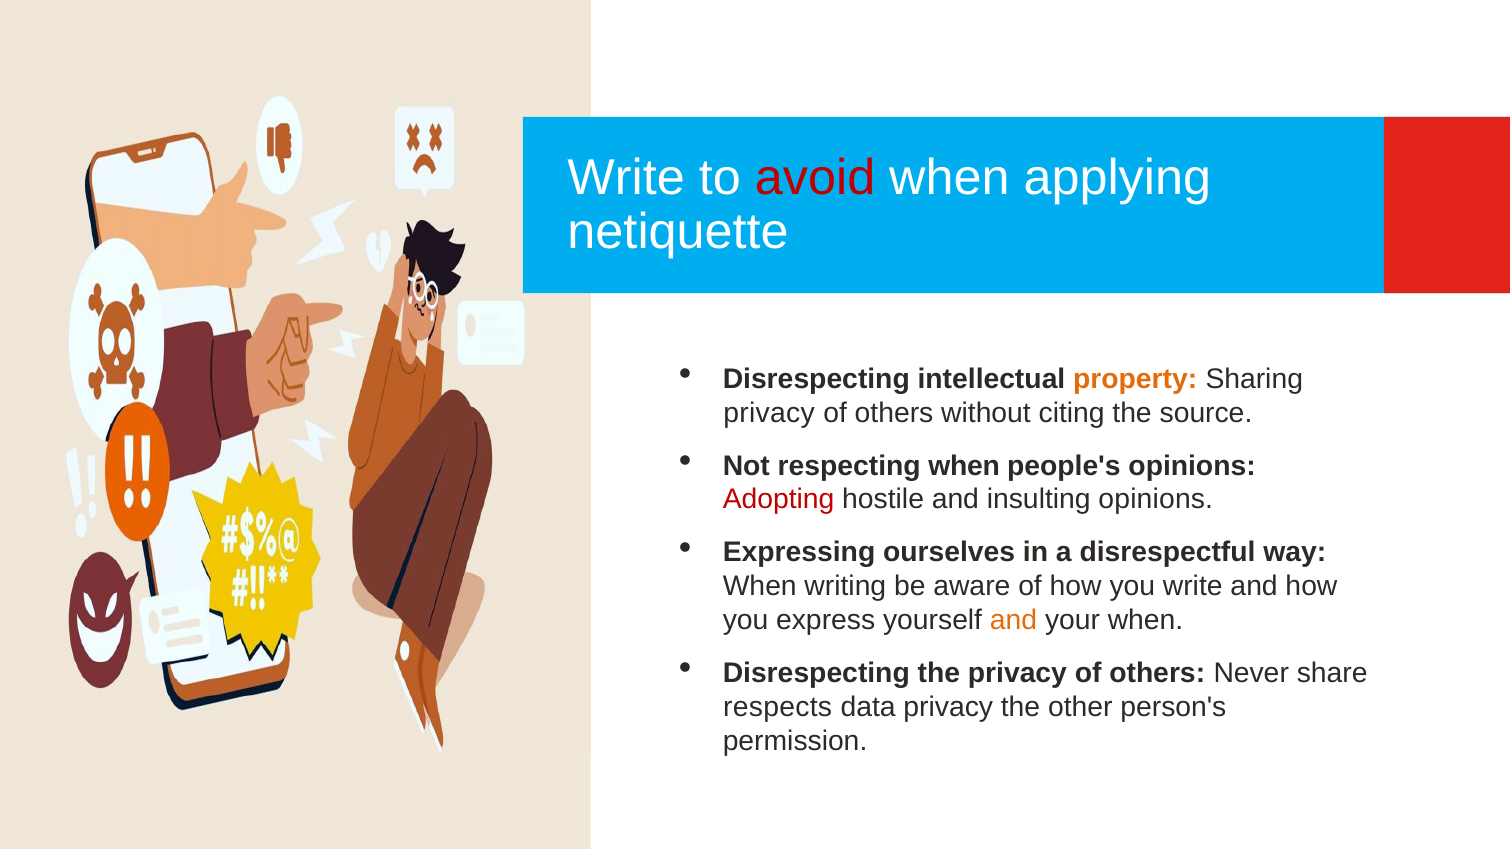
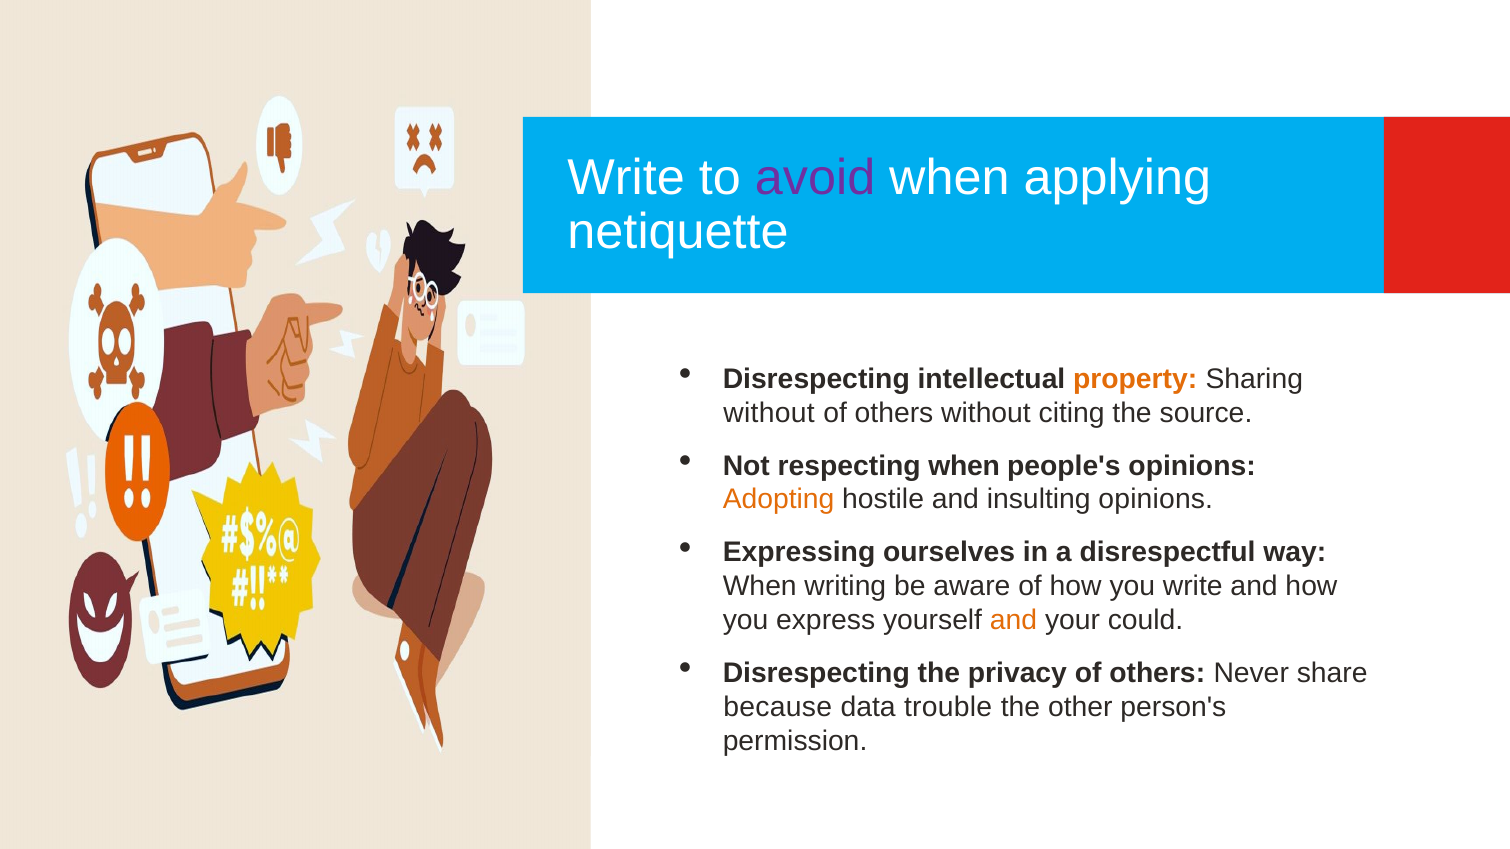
avoid colour: red -> purple (815, 178)
privacy: privacy -> without (769, 413)
Adopting colour: red -> orange (779, 500)
your when: when -> could (1146, 621)
respects: respects -> because (778, 707)
data privacy: privacy -> trouble (948, 707)
